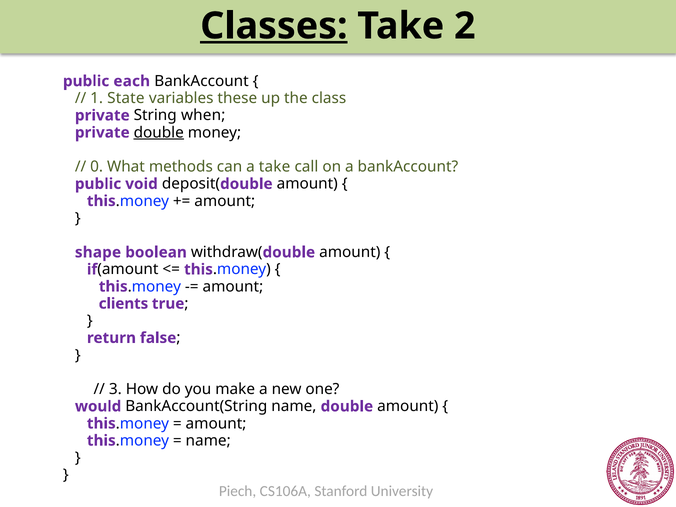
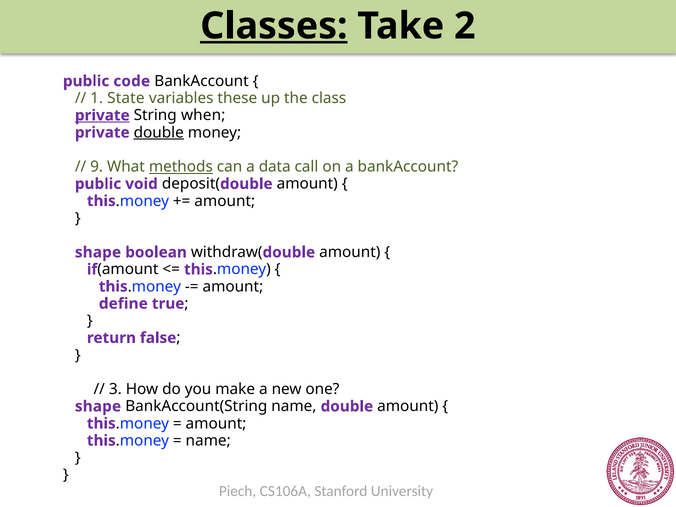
each: each -> code (132, 81)
private underline: none -> present (102, 115)
0: 0 -> 9 (97, 167)
methods underline: none -> present (181, 167)
a take: take -> data (275, 167)
clients: clients -> define (123, 304)
would: would -> shape (98, 406)
